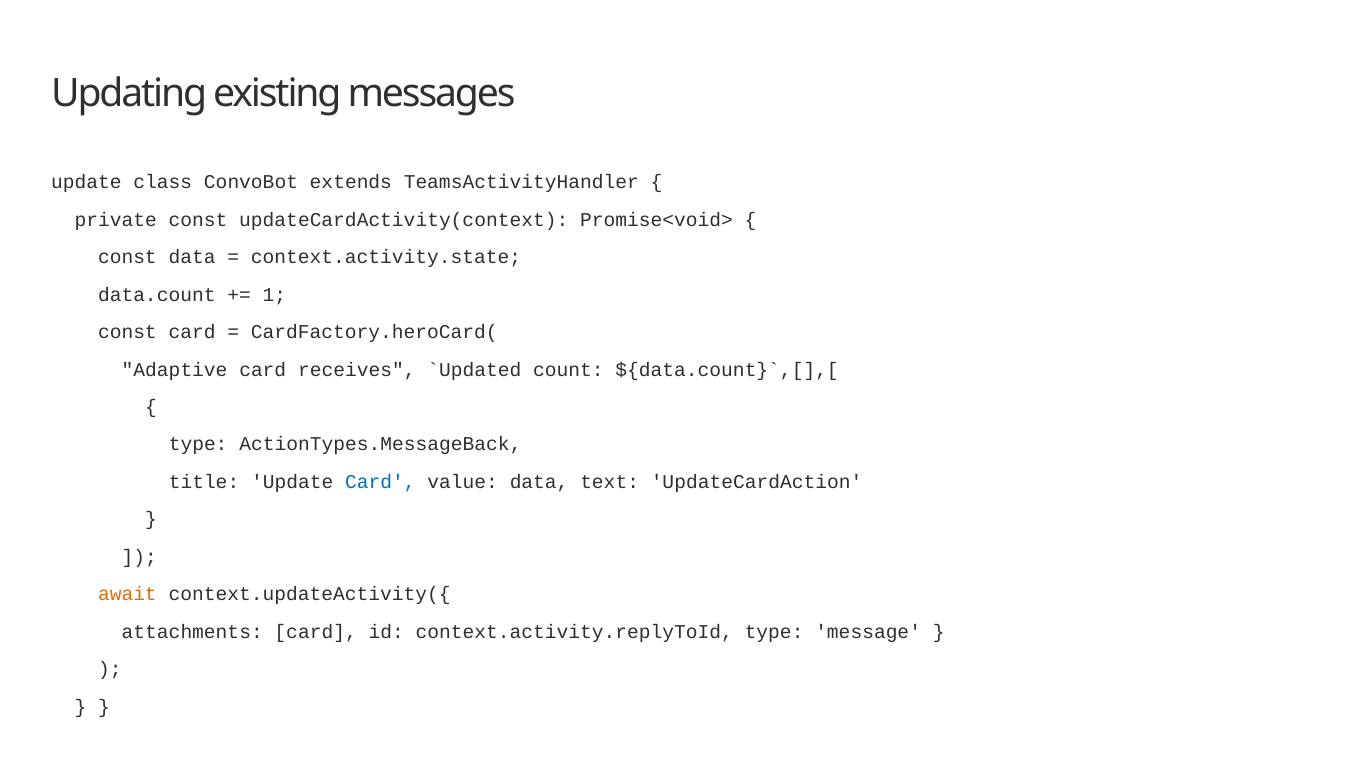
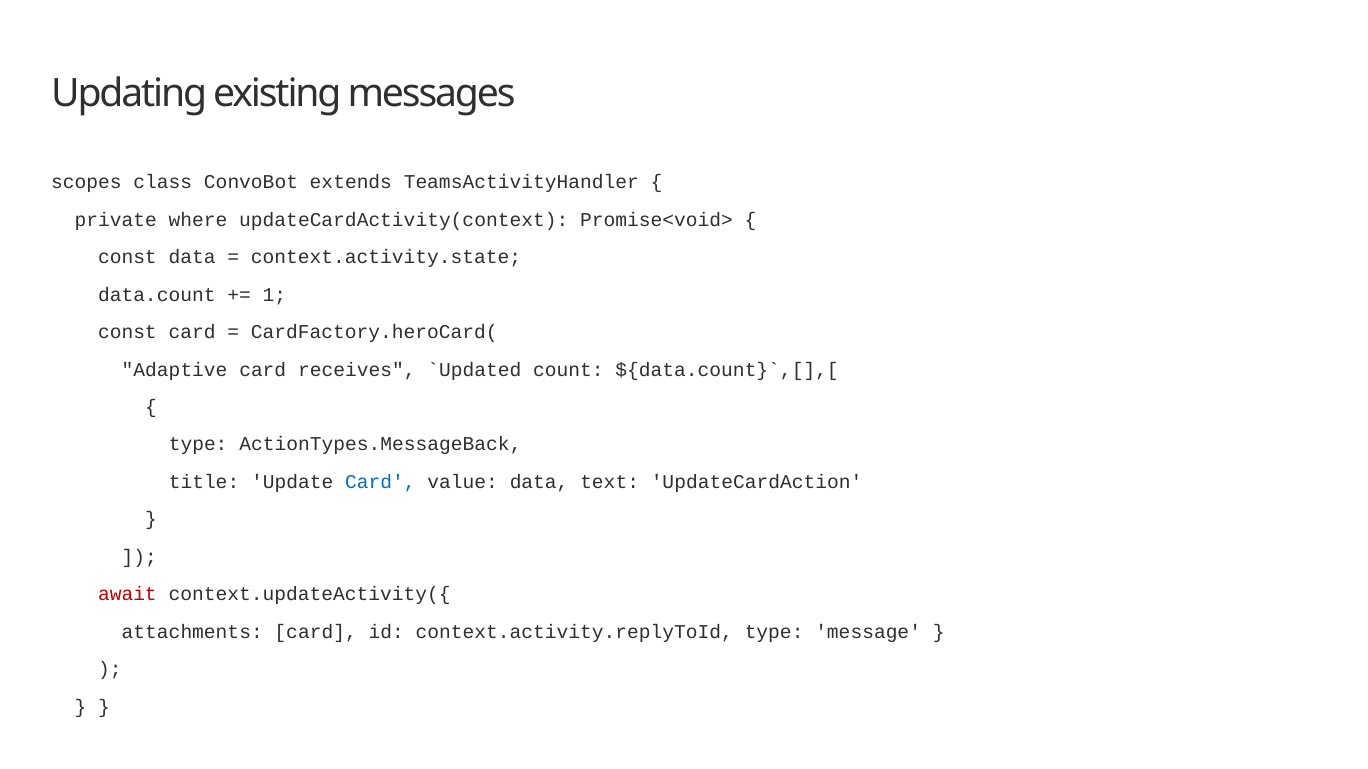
update: update -> scopes (86, 183)
private const: const -> where (198, 220)
await colour: orange -> red (127, 595)
